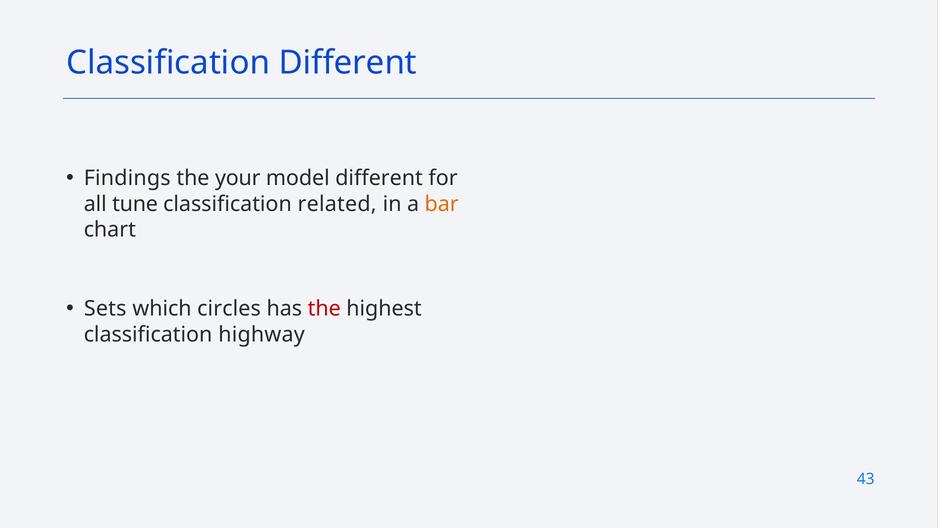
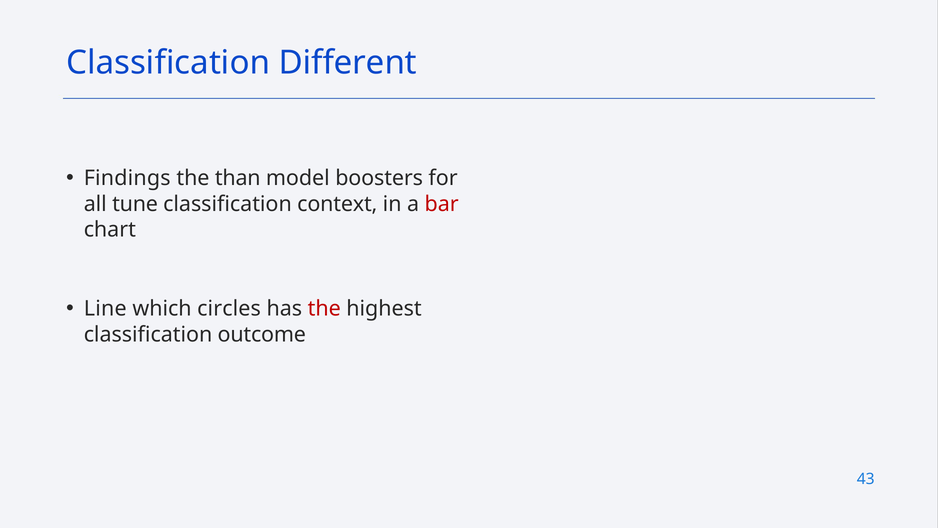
your: your -> than (238, 178)
model different: different -> boosters (379, 178)
related: related -> context (337, 204)
bar colour: orange -> red (442, 204)
Sets: Sets -> Line (105, 308)
highway: highway -> outcome (262, 334)
